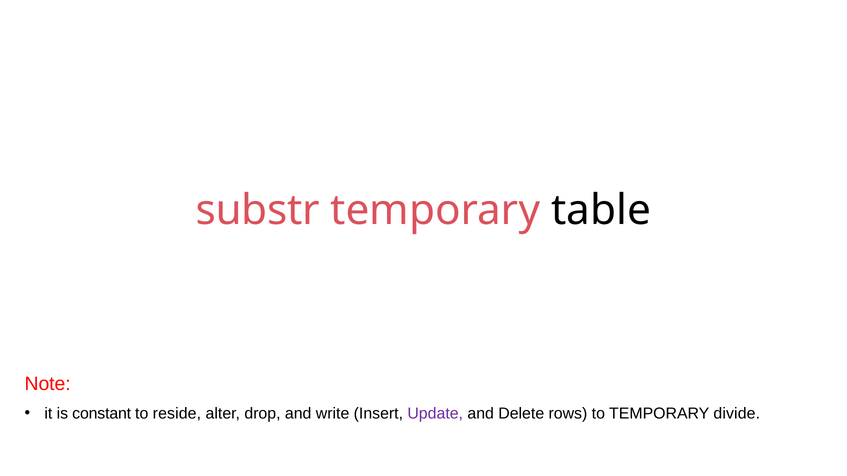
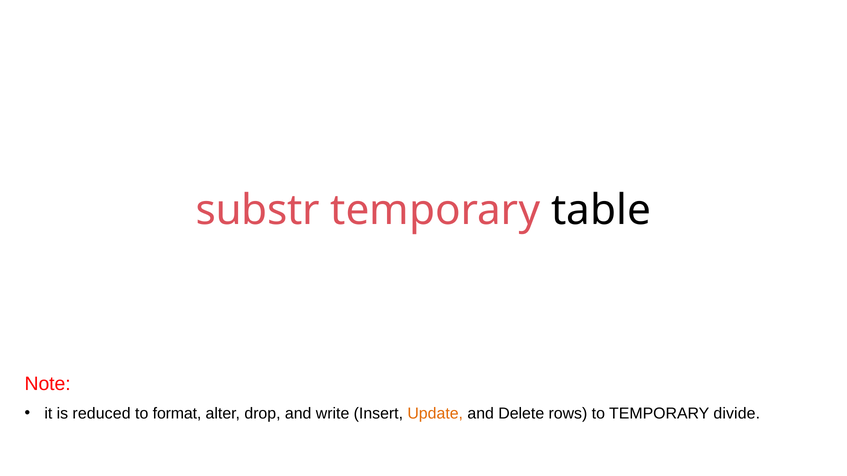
constant: constant -> reduced (102, 414)
reside: reside -> format (177, 414)
Update colour: purple -> orange (435, 414)
